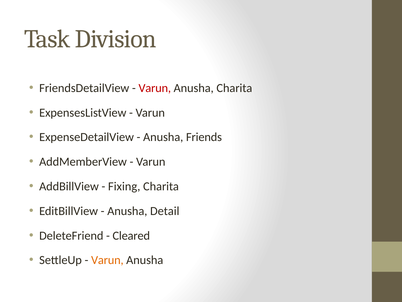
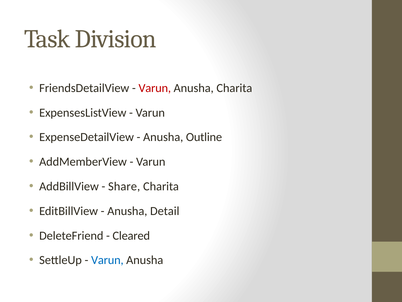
Friends: Friends -> Outline (204, 137)
Fixing: Fixing -> Share (124, 186)
Varun colour: orange -> blue (107, 260)
